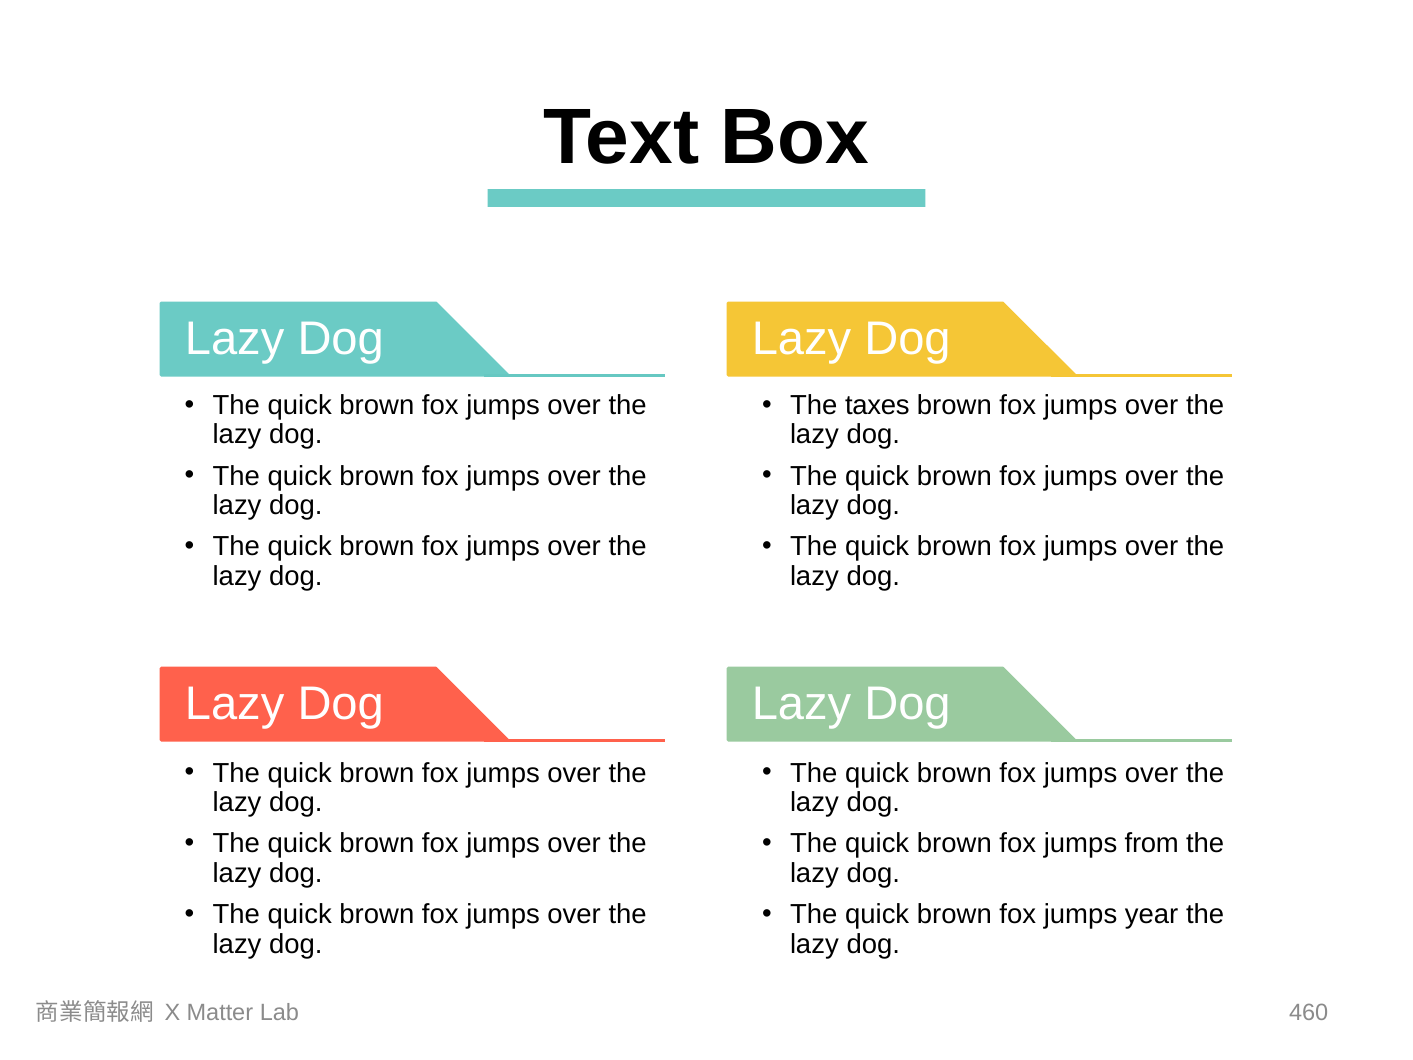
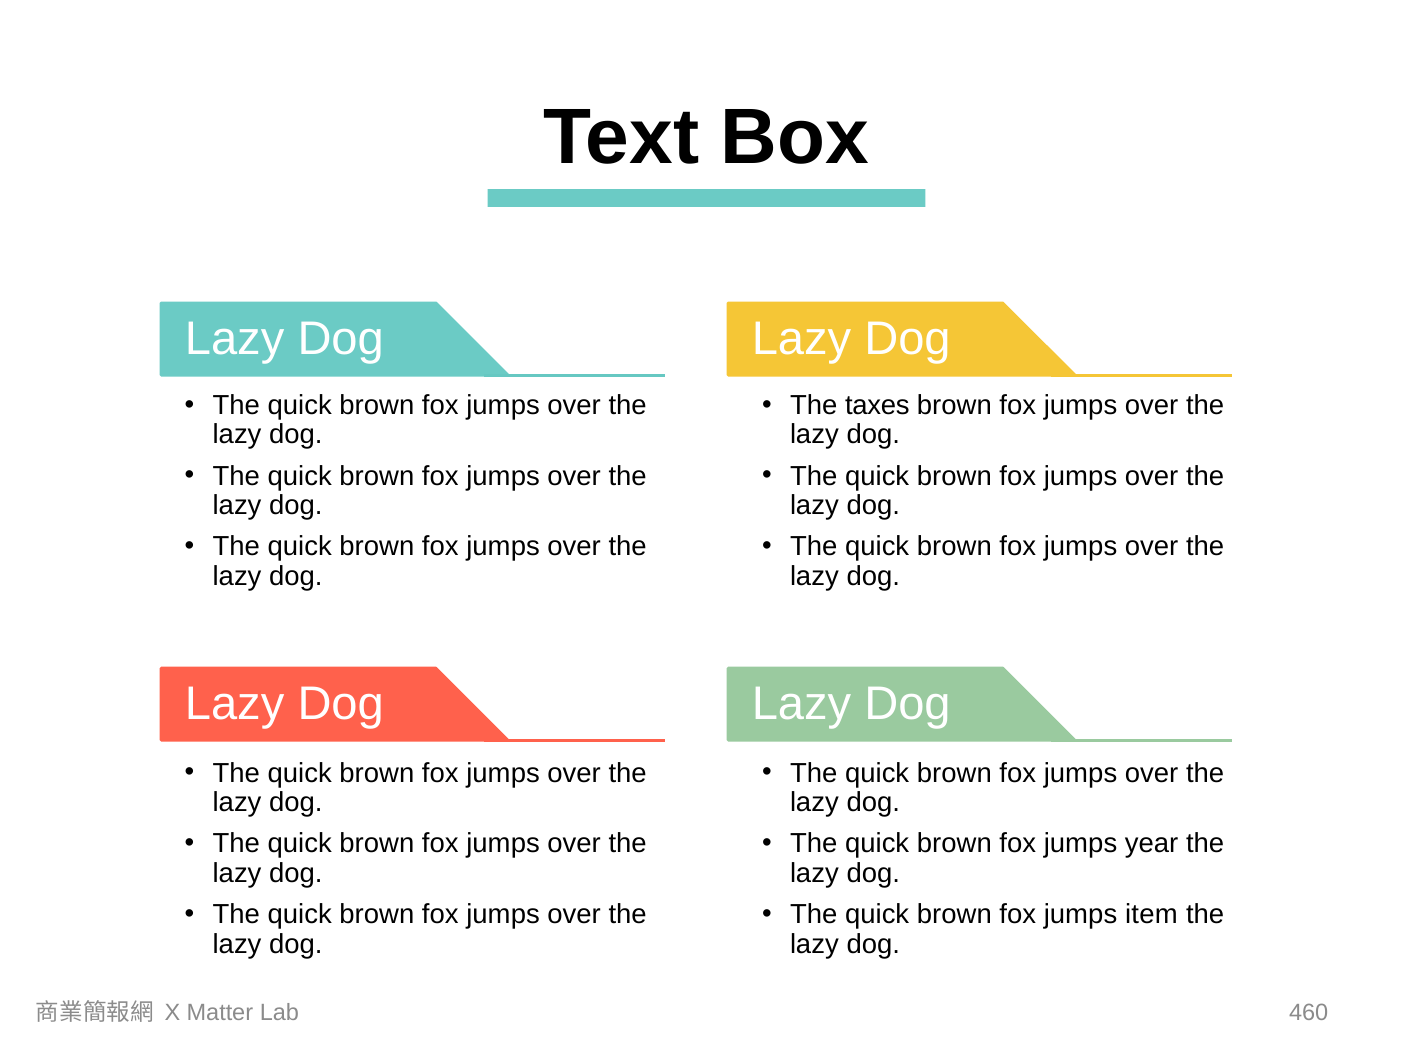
from: from -> year (1152, 844)
year: year -> item (1151, 914)
